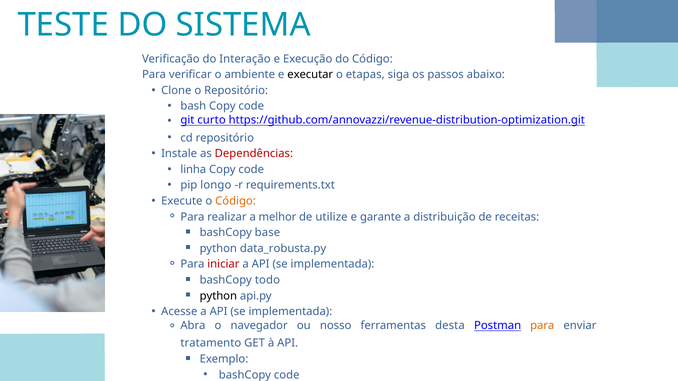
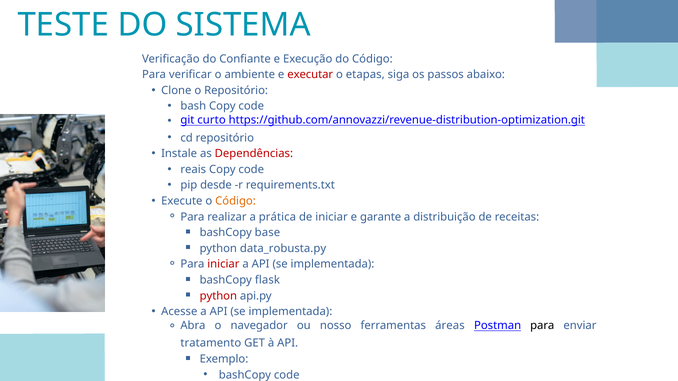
Interação: Interação -> Confiante (245, 59)
executar colour: black -> red (310, 75)
linha: linha -> reais (193, 170)
longo: longo -> desde (216, 185)
melhor: melhor -> prática (277, 217)
de utilize: utilize -> iniciar (332, 217)
todo: todo -> flask (267, 280)
python colour: black -> red (218, 296)
desta: desta -> áreas (450, 326)
para colour: orange -> black (542, 326)
